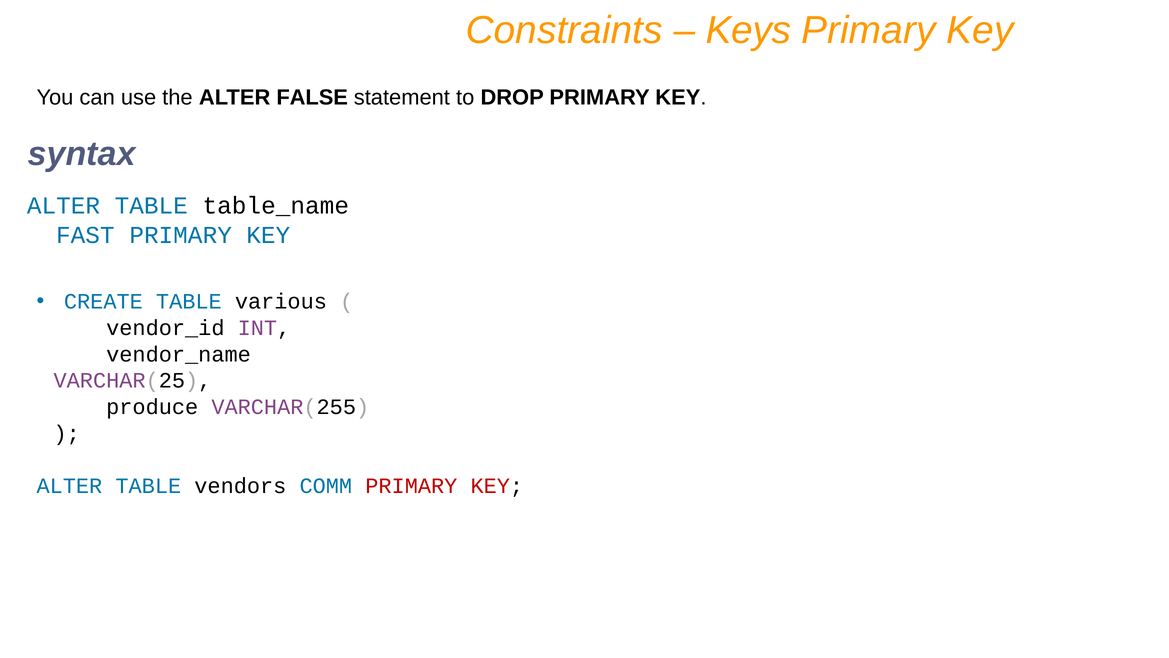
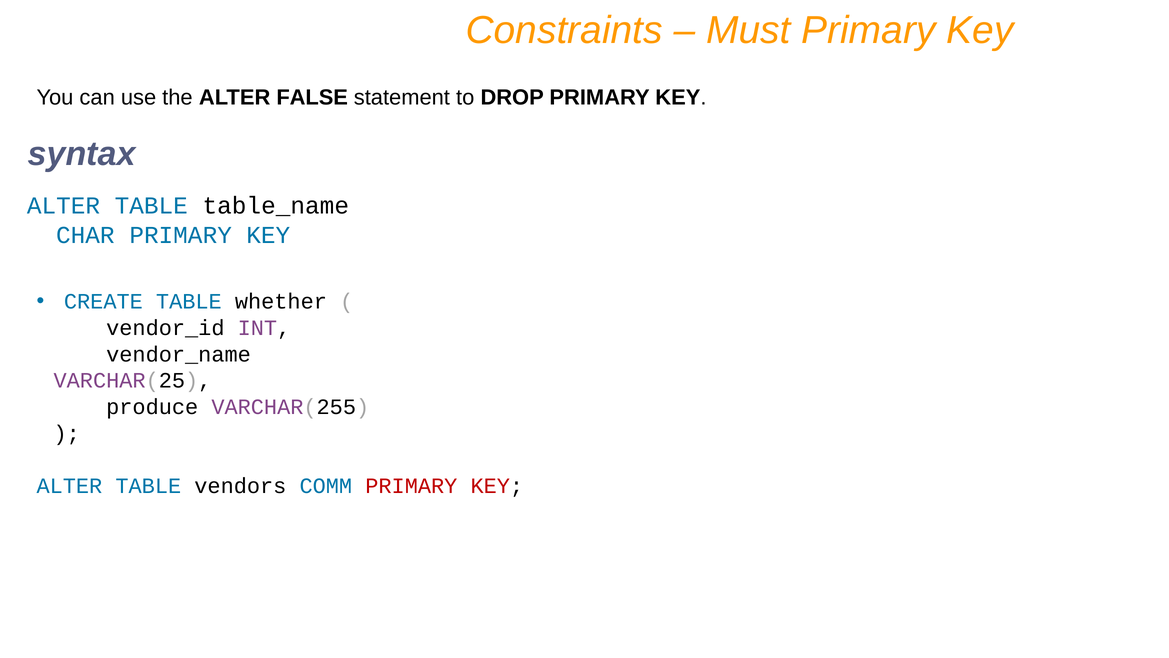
Keys: Keys -> Must (748, 30)
FAST: FAST -> CHAR (85, 235)
various: various -> whether (281, 302)
